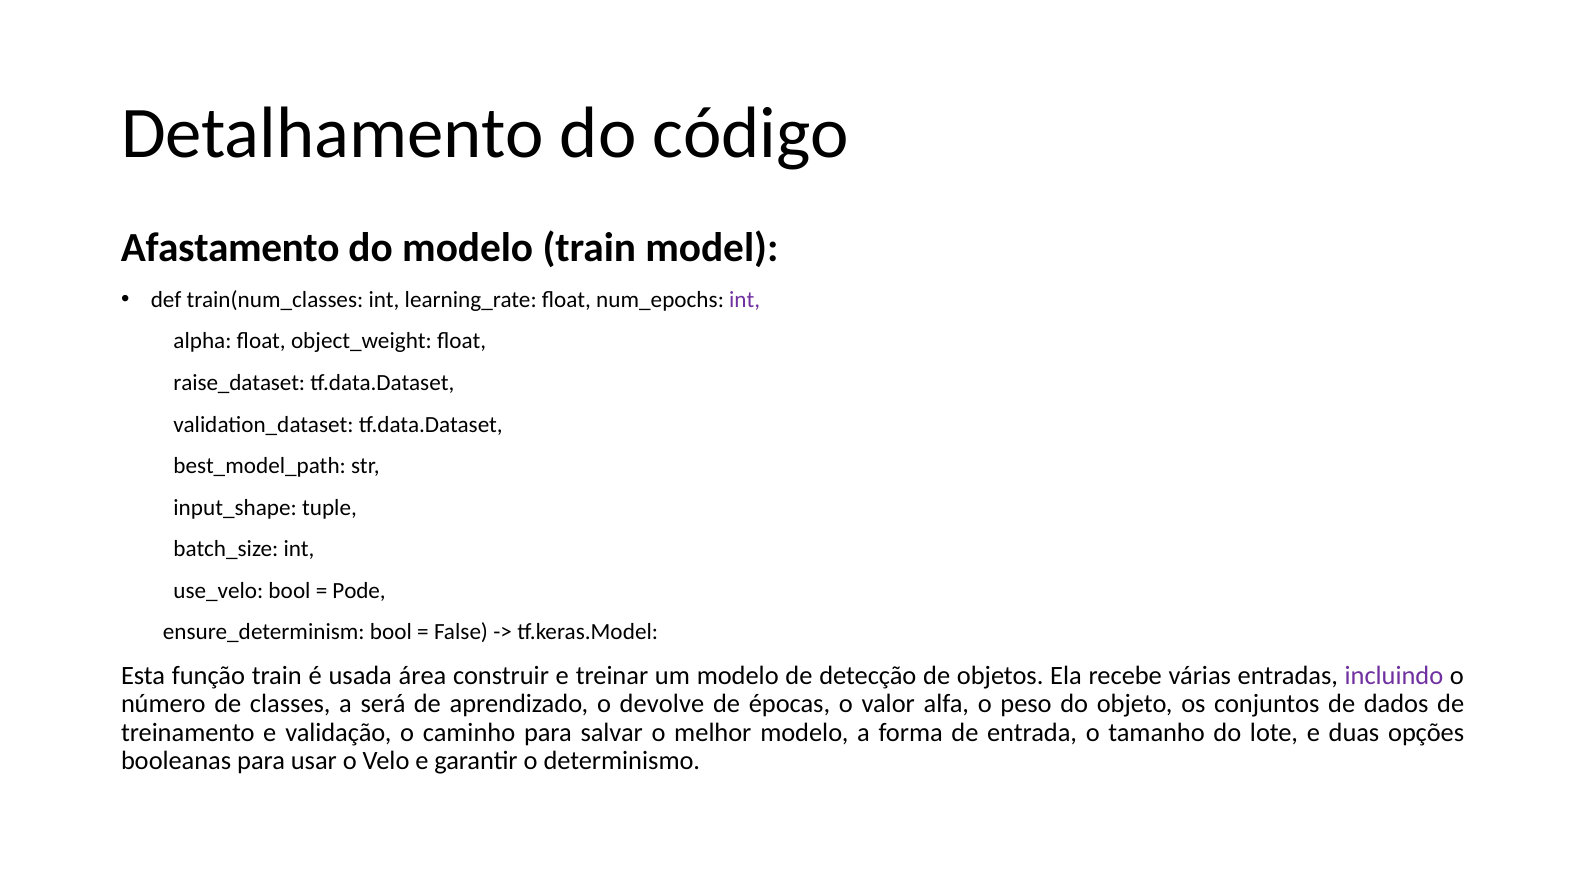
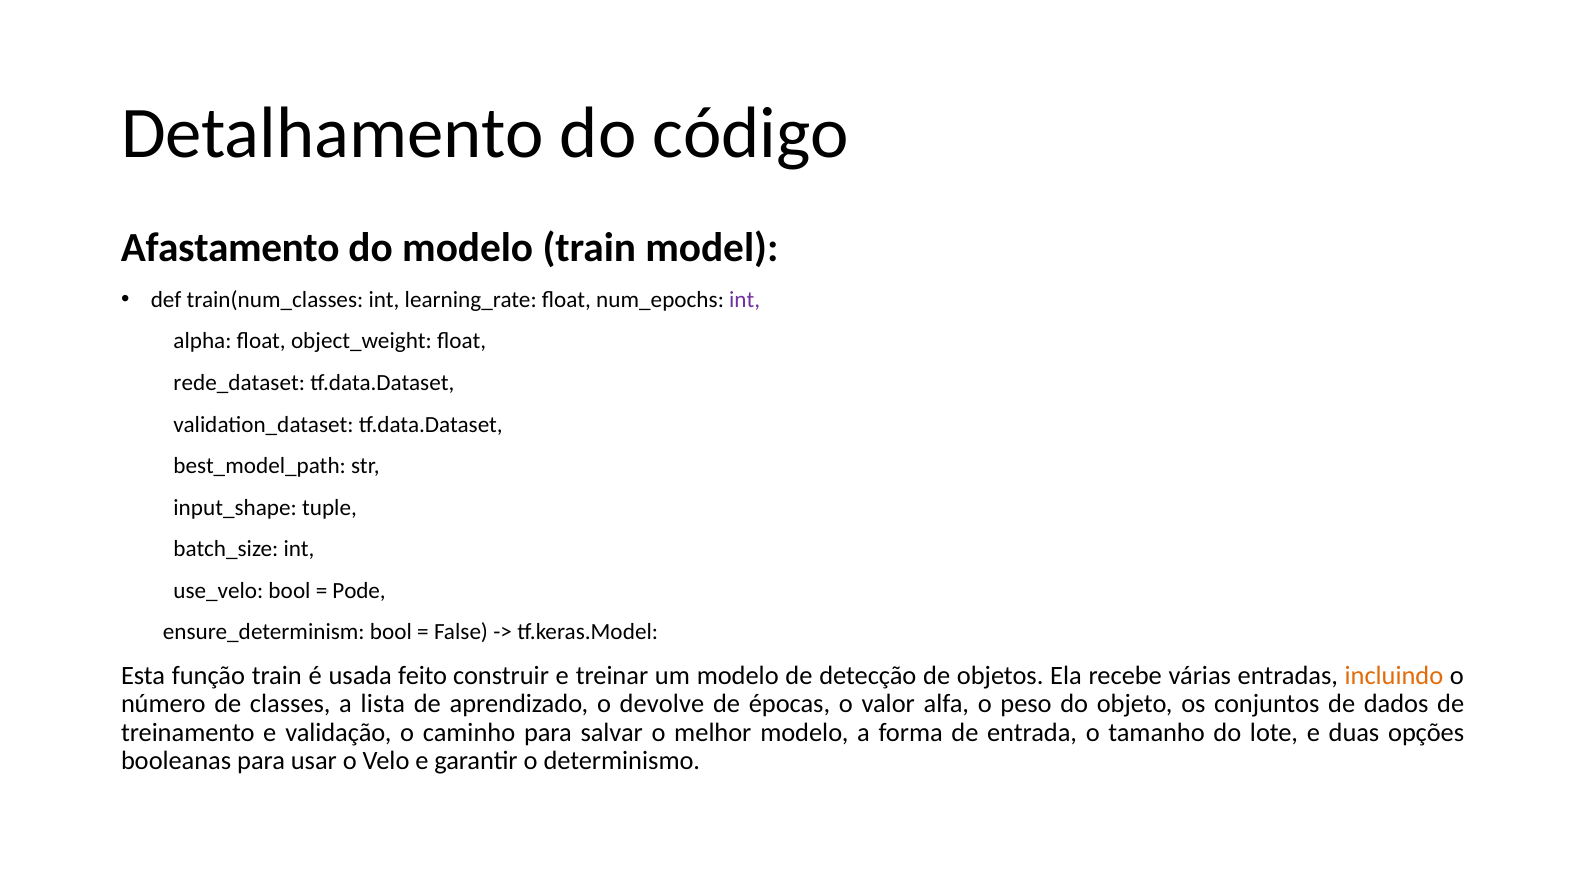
raise_dataset: raise_dataset -> rede_dataset (239, 383)
área: área -> feito (423, 676)
incluindo colour: purple -> orange (1394, 676)
a será: será -> lista (383, 704)
